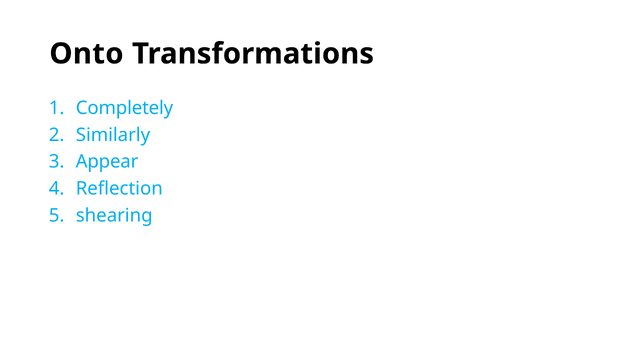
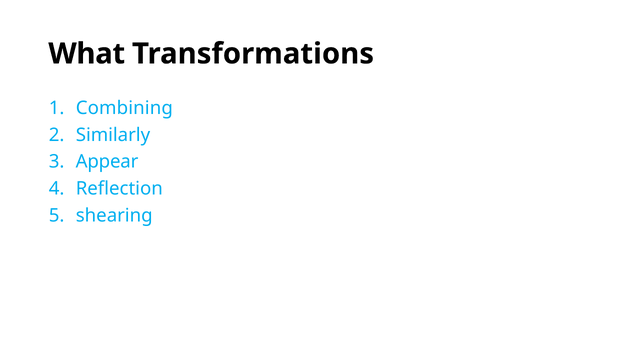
Onto: Onto -> What (87, 54)
Completely: Completely -> Combining (124, 108)
